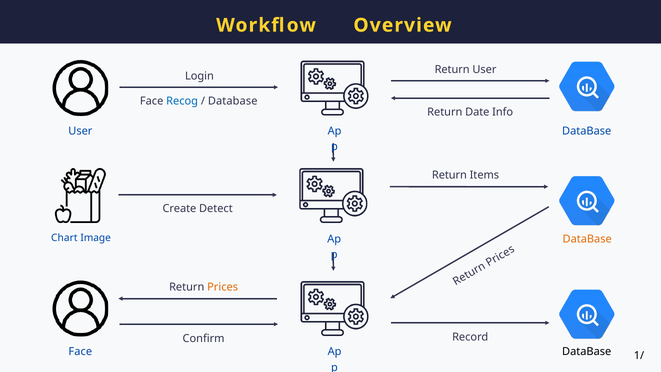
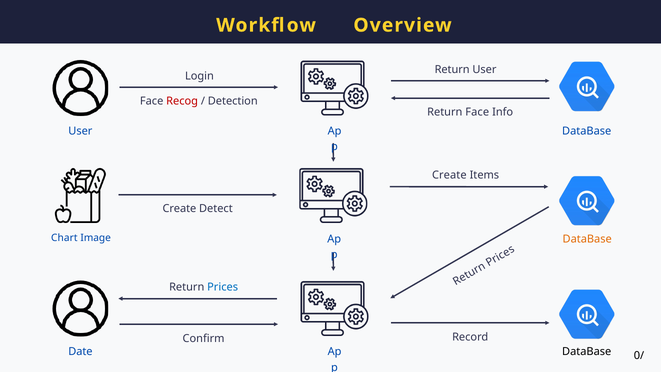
Recog colour: blue -> red (182, 101)
Database: Database -> Detection (233, 101)
Return Date: Date -> Face (477, 112)
Return: Return -> Create (449, 175)
Prices colour: orange -> blue (223, 287)
Face: Face -> Date (80, 352)
1/: 1/ -> 0/ (639, 355)
